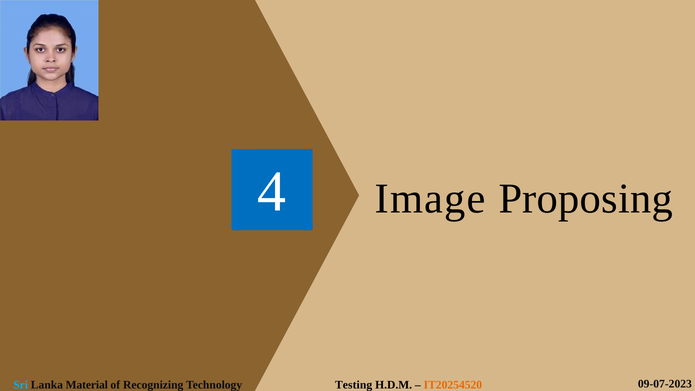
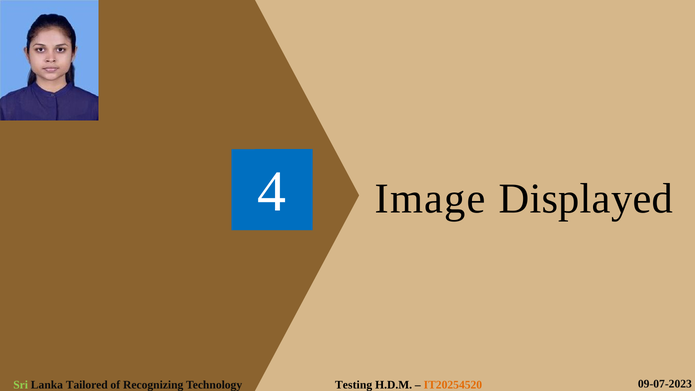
Proposing: Proposing -> Displayed (586, 199)
Sri colour: light blue -> light green (21, 385)
Material: Material -> Tailored (87, 385)
